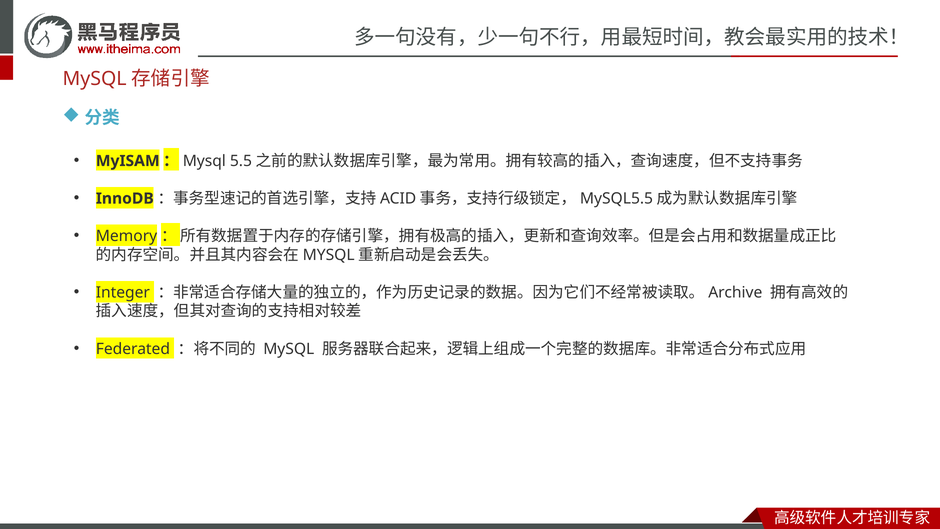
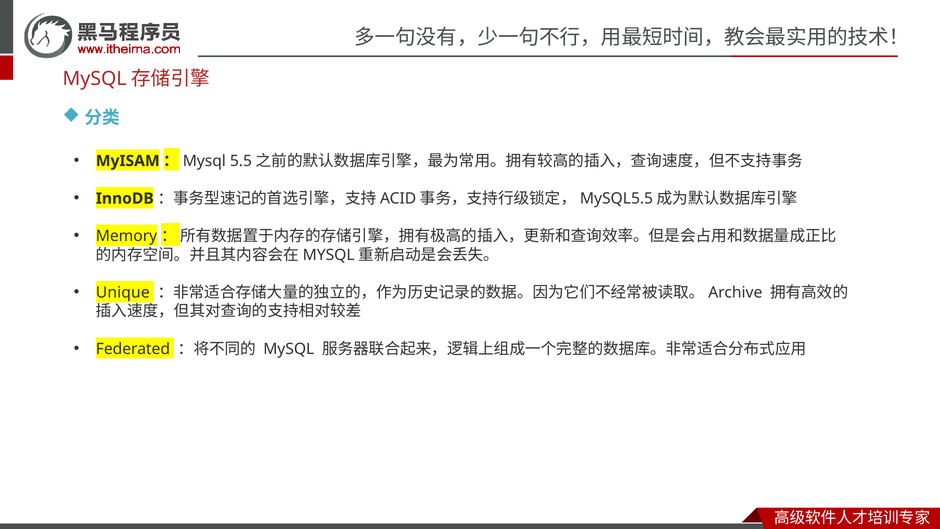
Integer: Integer -> Unique (123, 292)
